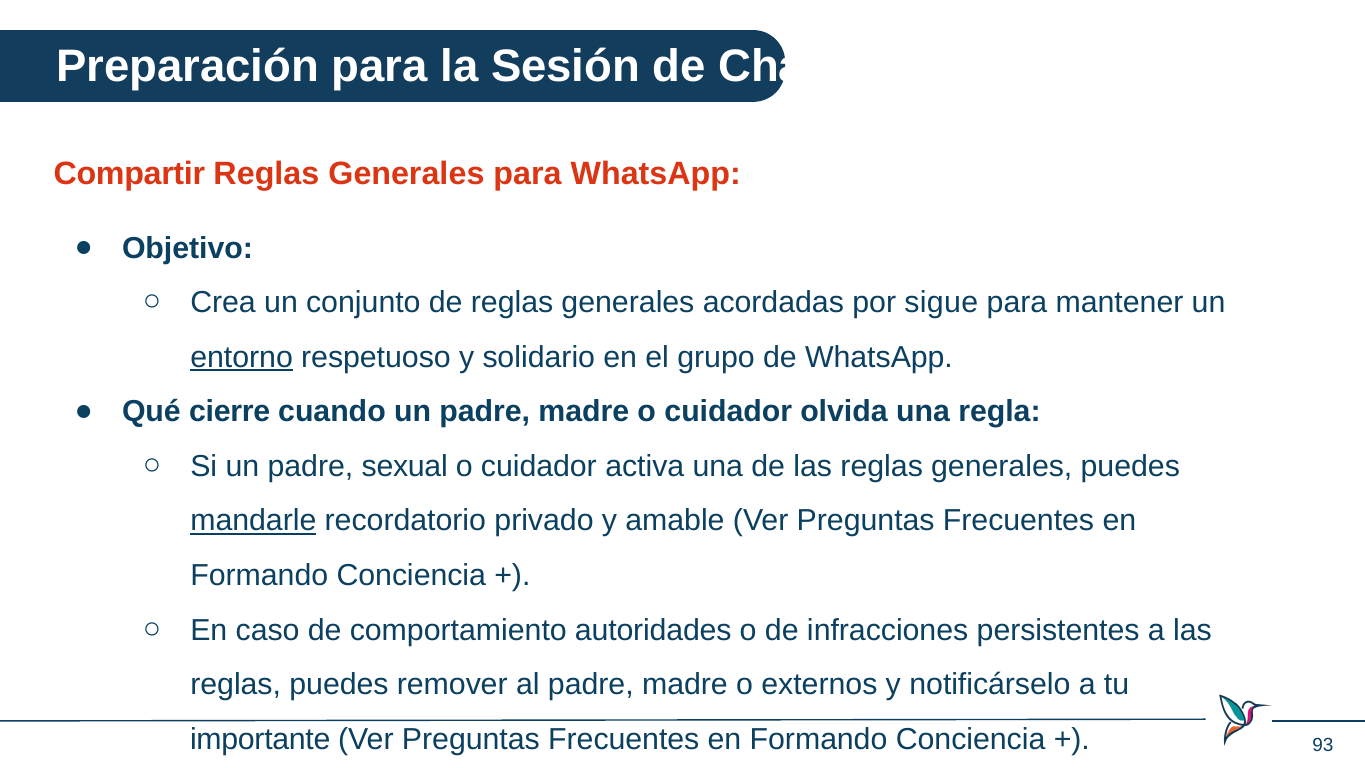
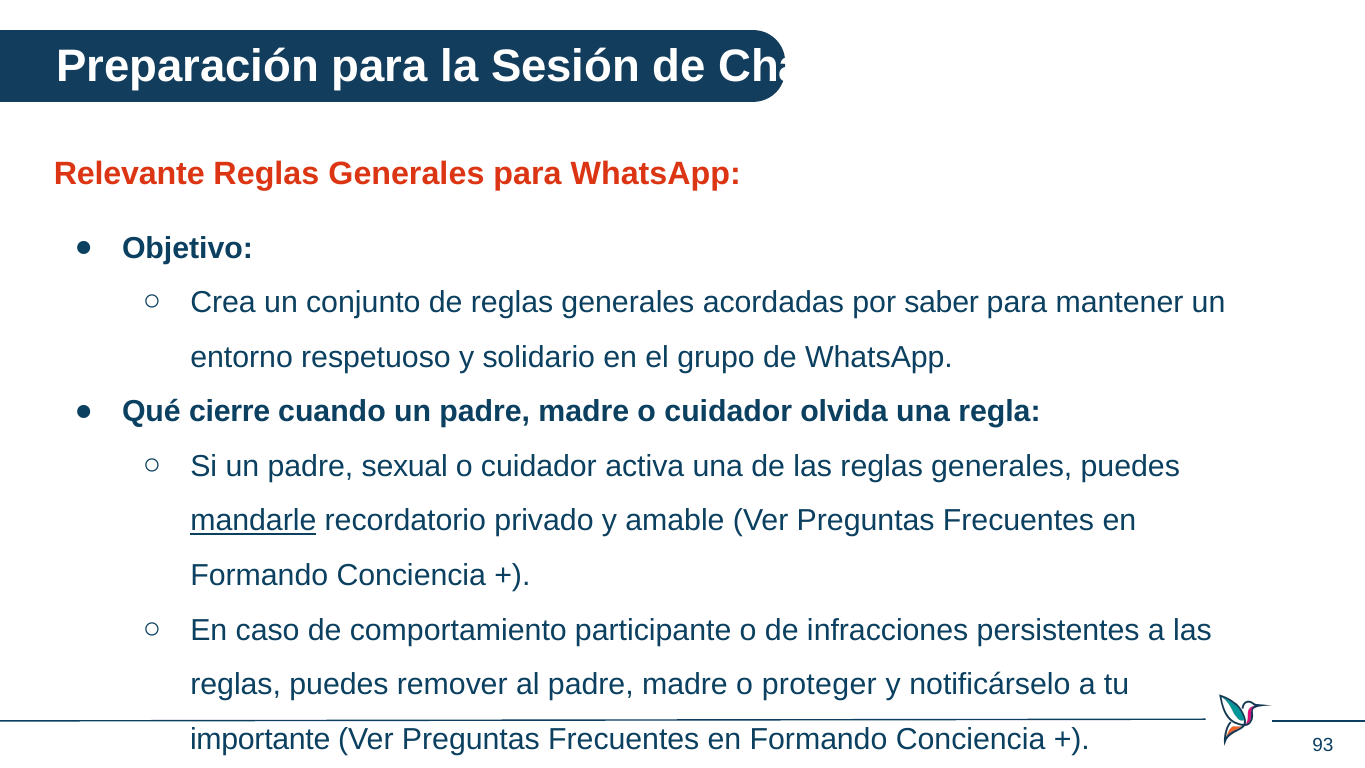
Compartir: Compartir -> Relevante (129, 174)
sigue: sigue -> saber (942, 303)
entorno underline: present -> none (242, 357)
autoridades: autoridades -> participante (653, 630)
externos: externos -> proteger (819, 684)
